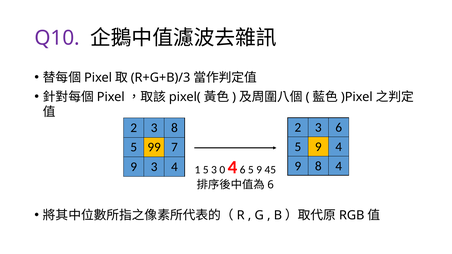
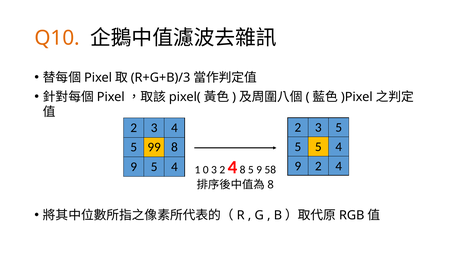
Q10 colour: purple -> orange (57, 38)
3 6: 6 -> 5 (339, 128)
3 8: 8 -> 4 (175, 128)
9: 9 -> 5 (318, 147)
99 7: 7 -> 8 (175, 147)
9 8: 8 -> 2 (318, 166)
9 3: 3 -> 5 (154, 167)
1 5: 5 -> 0 (206, 170)
3 0: 0 -> 2 (222, 170)
4 6: 6 -> 8 (243, 170)
45: 45 -> 58 (270, 170)
6: 6 -> 8 (271, 185)
